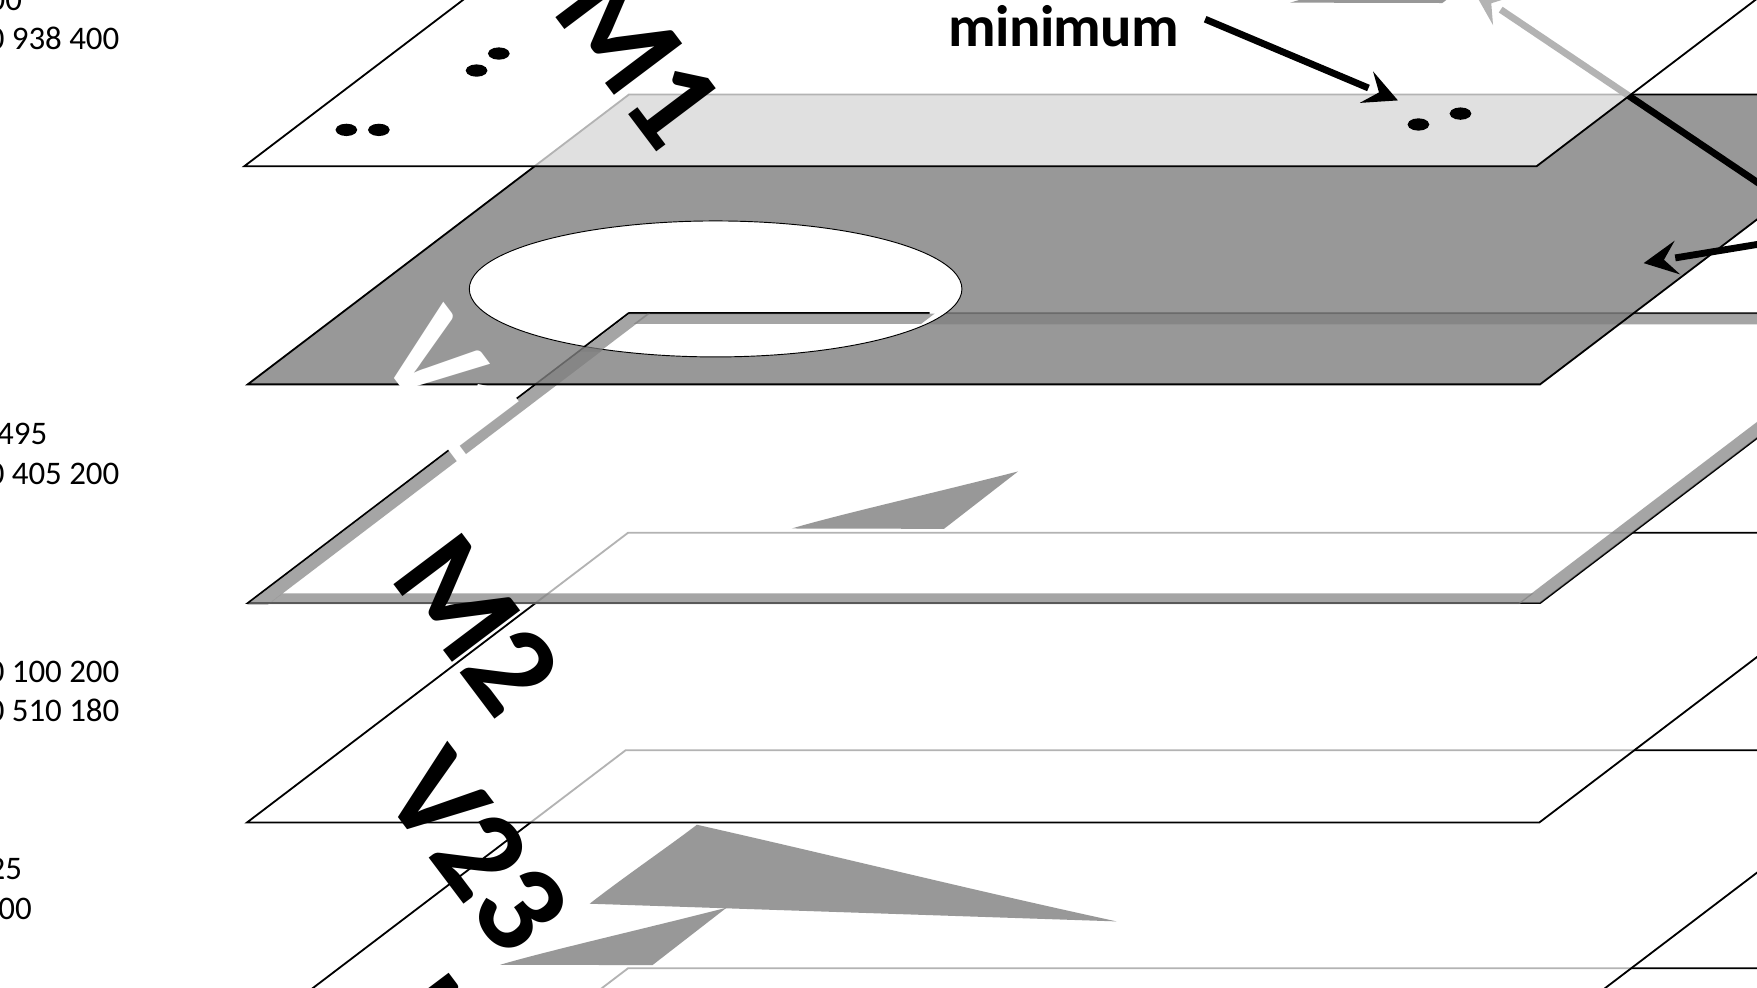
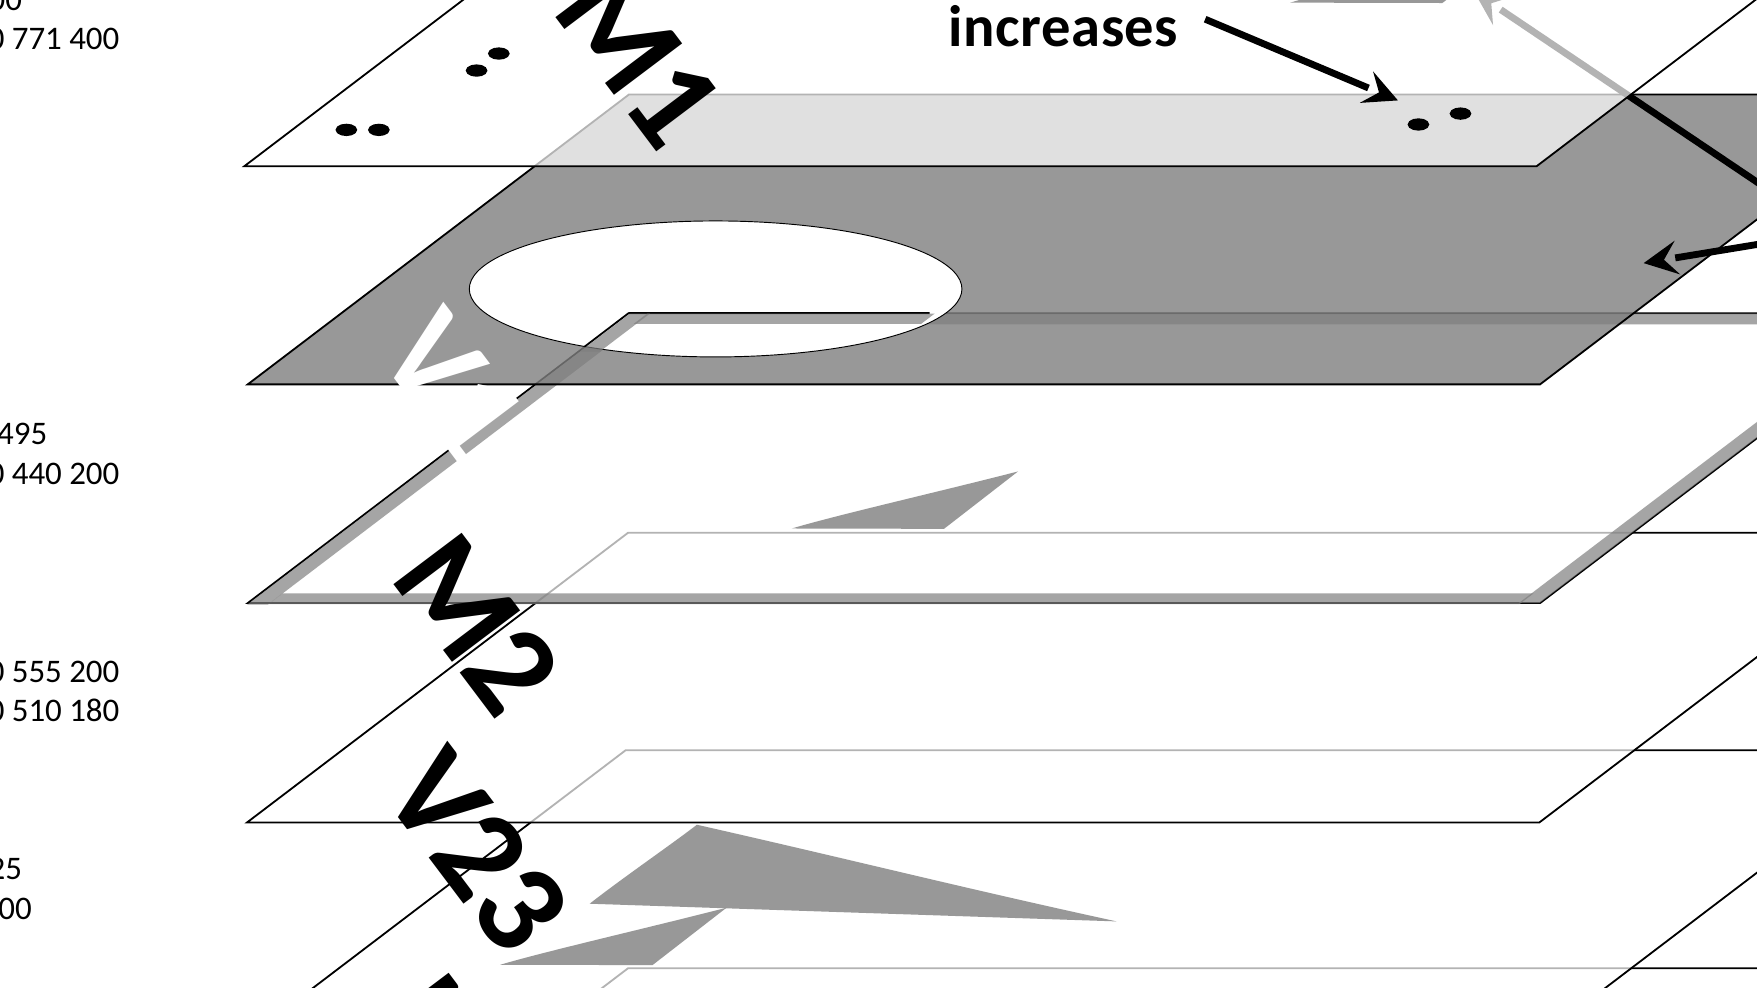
minimum: minimum -> increases (1063, 27)
938: 938 -> 771 (37, 39)
405: 405 -> 440 (37, 474)
100: 100 -> 555 (37, 671)
